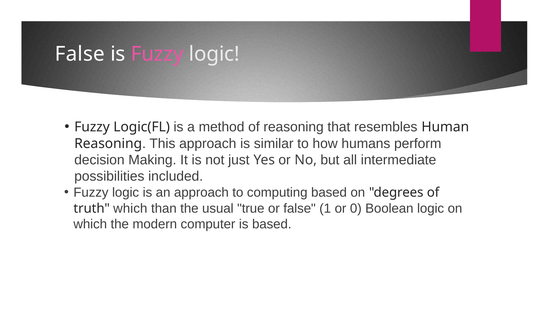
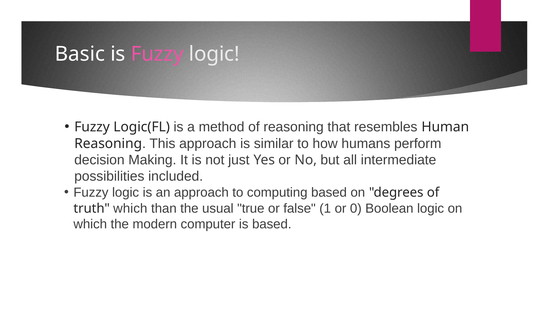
False: False -> Basic (80, 54)
